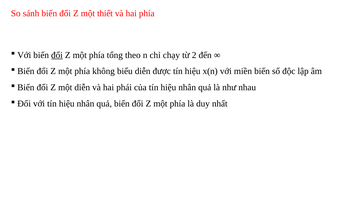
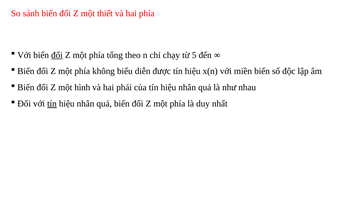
2: 2 -> 5 (194, 55)
một diễn: diễn -> hình (82, 88)
tín underline: none -> present (52, 104)
